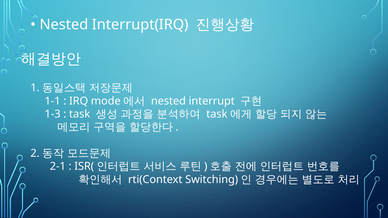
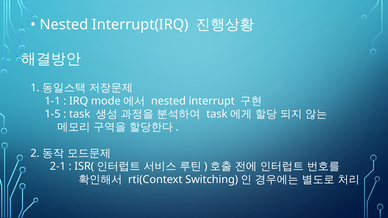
1-3: 1-3 -> 1-5 (53, 114)
